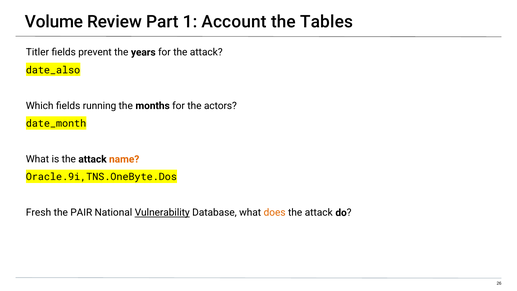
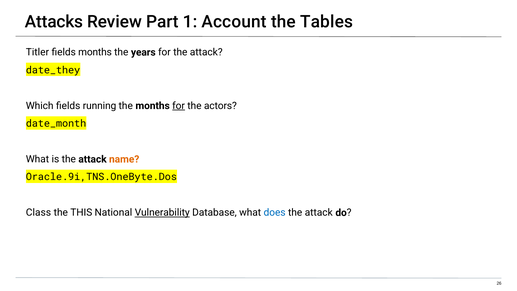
Volume: Volume -> Attacks (54, 22)
fields prevent: prevent -> months (95, 52)
date_also: date_also -> date_they (53, 70)
for underline: none -> present (179, 106)
Fresh: Fresh -> Class (38, 213)
PAIR: PAIR -> THIS (81, 213)
does colour: orange -> blue (275, 213)
